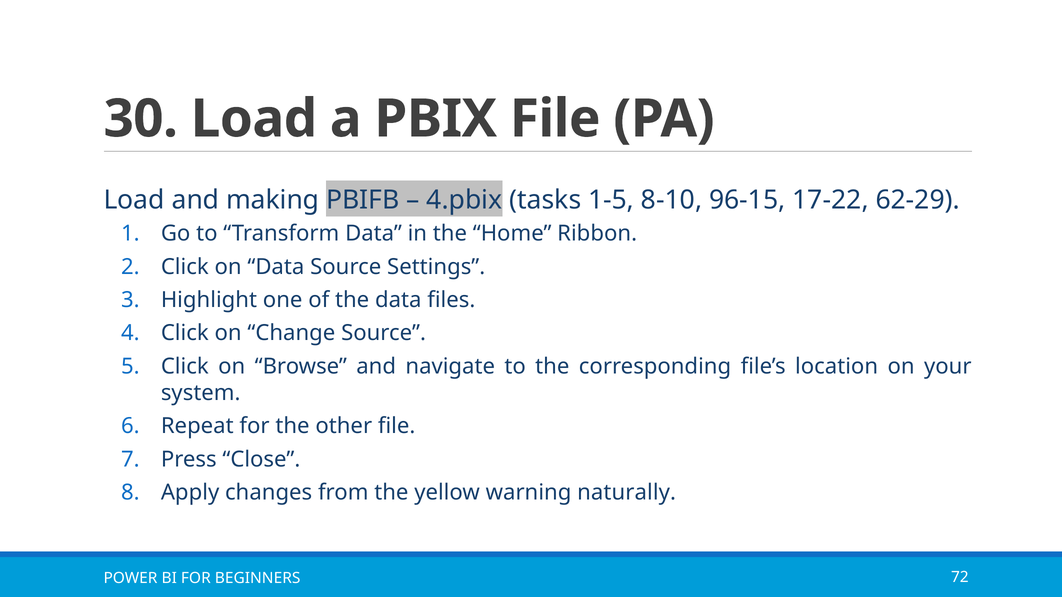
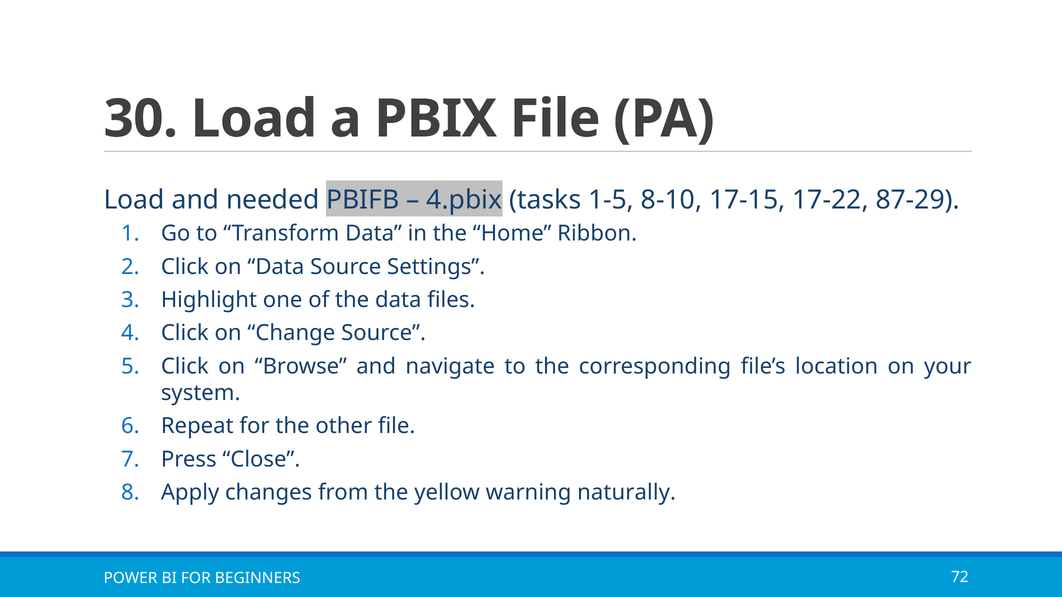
making: making -> needed (273, 200)
96-15: 96-15 -> 17-15 (747, 200)
62-29: 62-29 -> 87-29 (918, 200)
